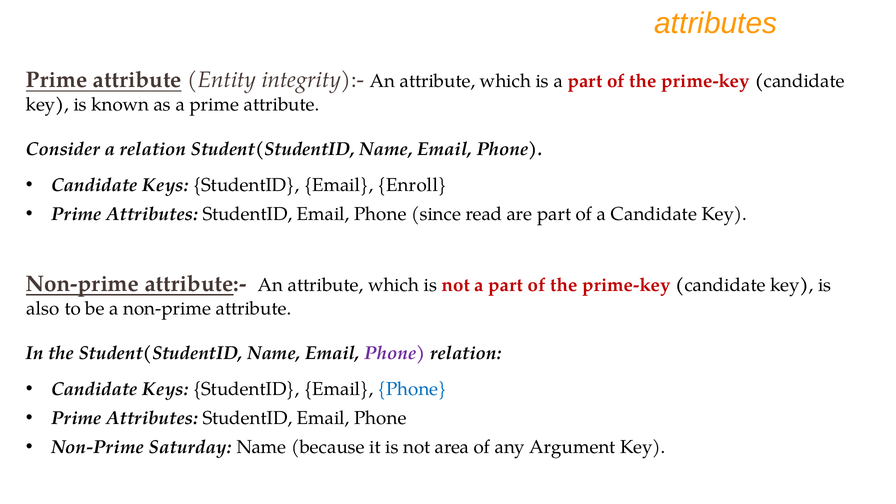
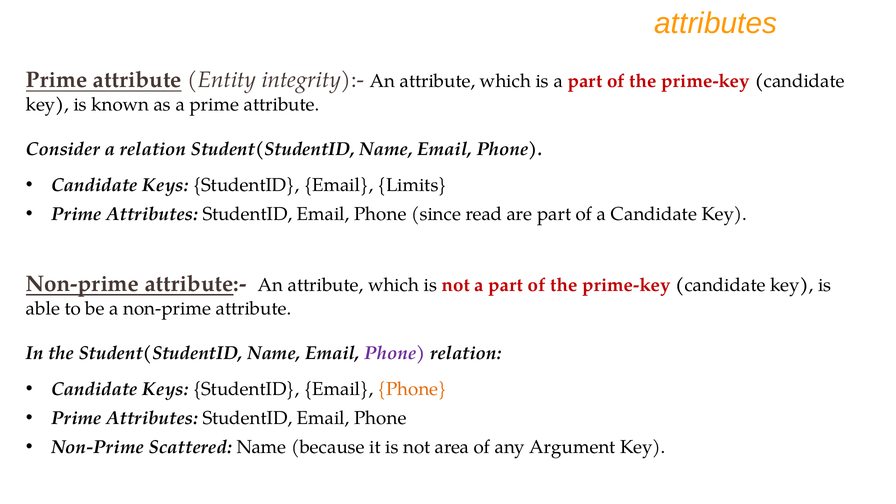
Enroll: Enroll -> Limits (412, 185)
also: also -> able (43, 308)
Phone colour: blue -> orange (412, 389)
Saturday: Saturday -> Scattered (190, 447)
